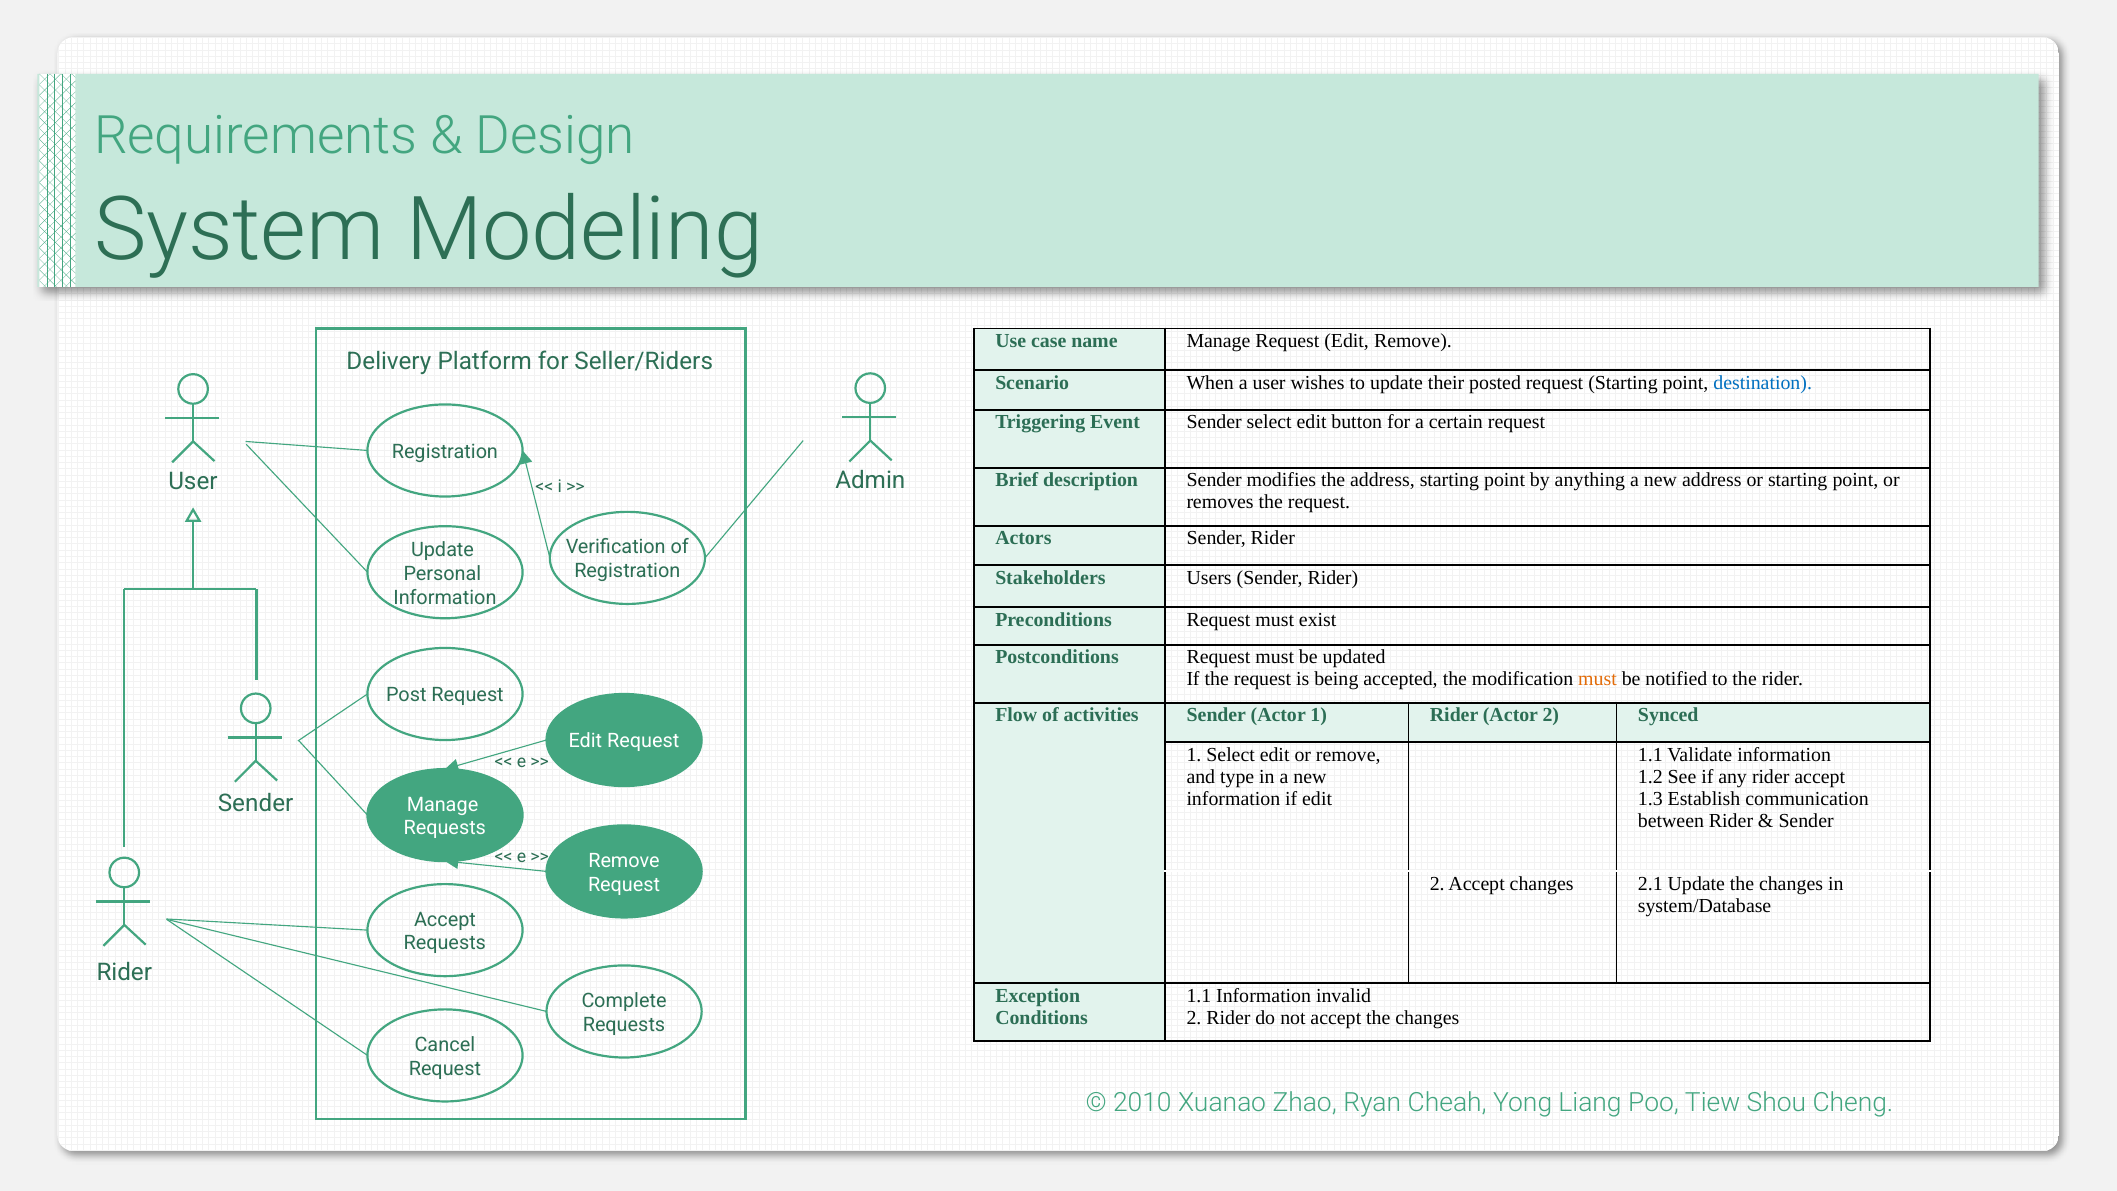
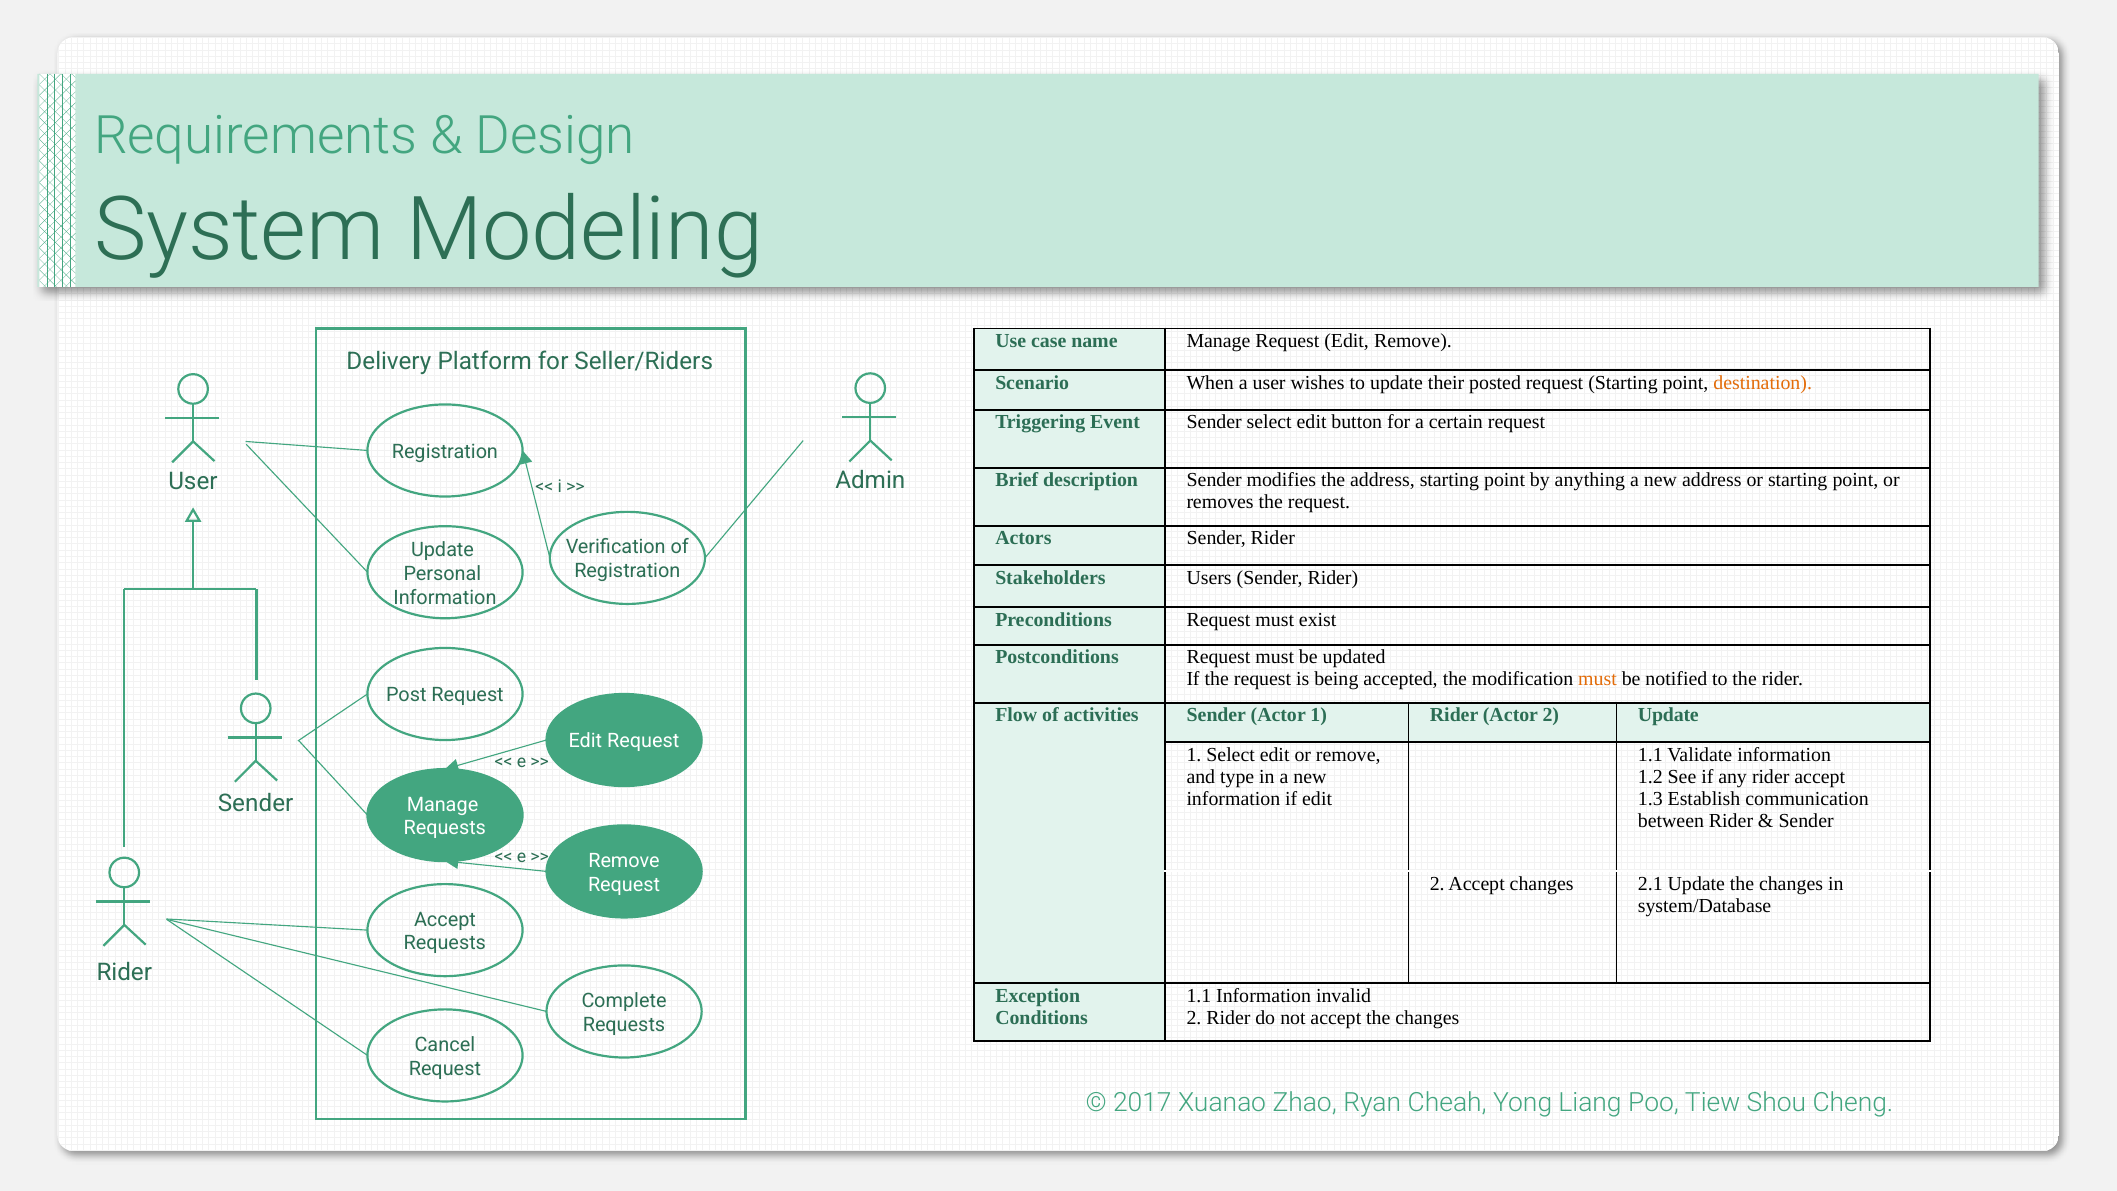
destination colour: blue -> orange (1763, 383)
2 Synced: Synced -> Update (1668, 715)
2010: 2010 -> 2017 (1142, 1103)
